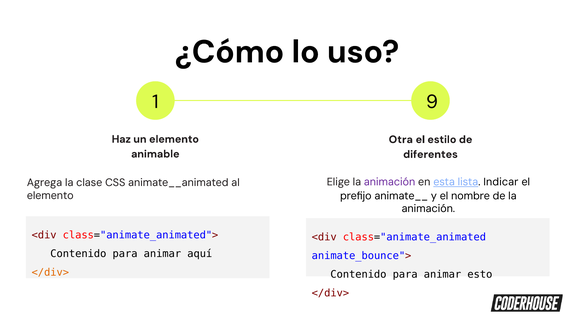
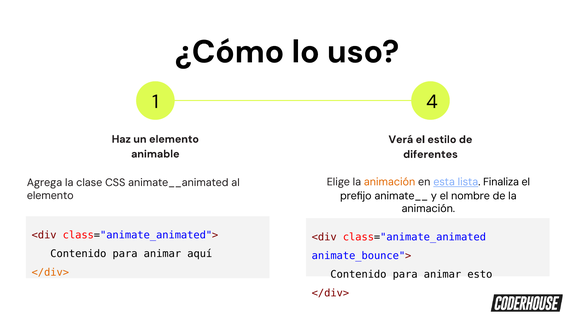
9: 9 -> 4 (432, 102)
Otra: Otra -> Verá (401, 139)
animación colour: purple -> orange (390, 182)
Indicar: Indicar -> Finaliza (501, 182)
